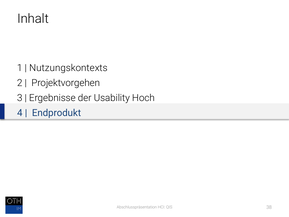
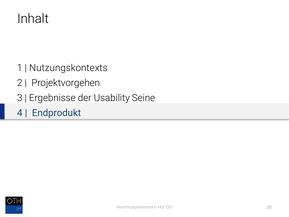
Hoch: Hoch -> Seine (144, 98)
